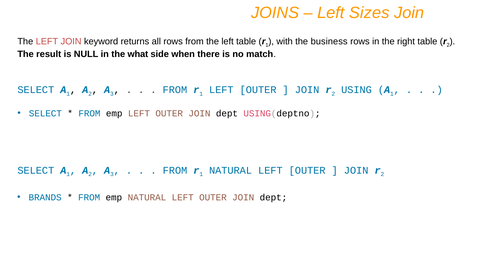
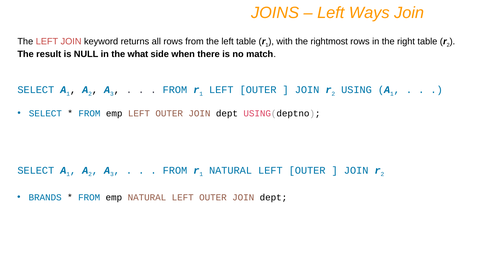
Sizes: Sizes -> Ways (369, 13)
business: business -> rightmost (329, 42)
